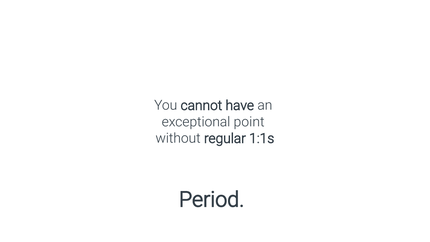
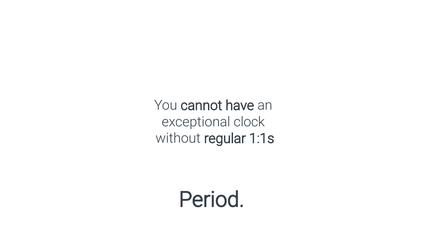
point: point -> clock (249, 122)
